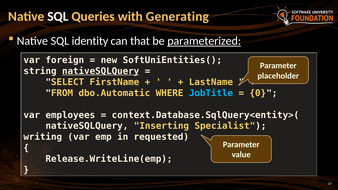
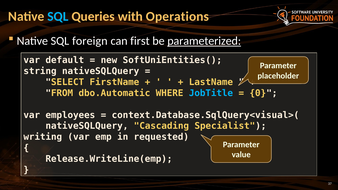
SQL colour: white -> light blue (58, 16)
Generating: Generating -> Operations (177, 16)
identity: identity -> foreign (90, 41)
that: that -> first (140, 41)
foreign: foreign -> default (65, 60)
nativeSQLQuery underline: present -> none (101, 71)
context.Database.SqlQuery<entity>(: context.Database.SqlQuery<entity>( -> context.Database.SqlQuery<visual>( (205, 115)
Inserting: Inserting -> Cascading (161, 126)
